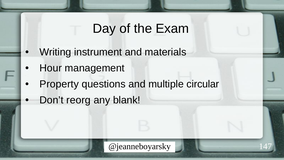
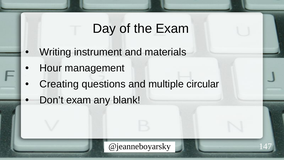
Property: Property -> Creating (59, 84)
Don’t reorg: reorg -> exam (79, 100)
